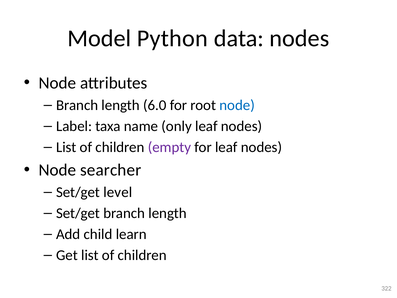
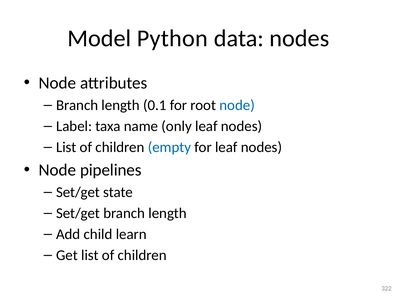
6.0: 6.0 -> 0.1 (155, 105)
empty colour: purple -> blue (169, 147)
searcher: searcher -> pipelines (111, 170)
level: level -> state (118, 192)
